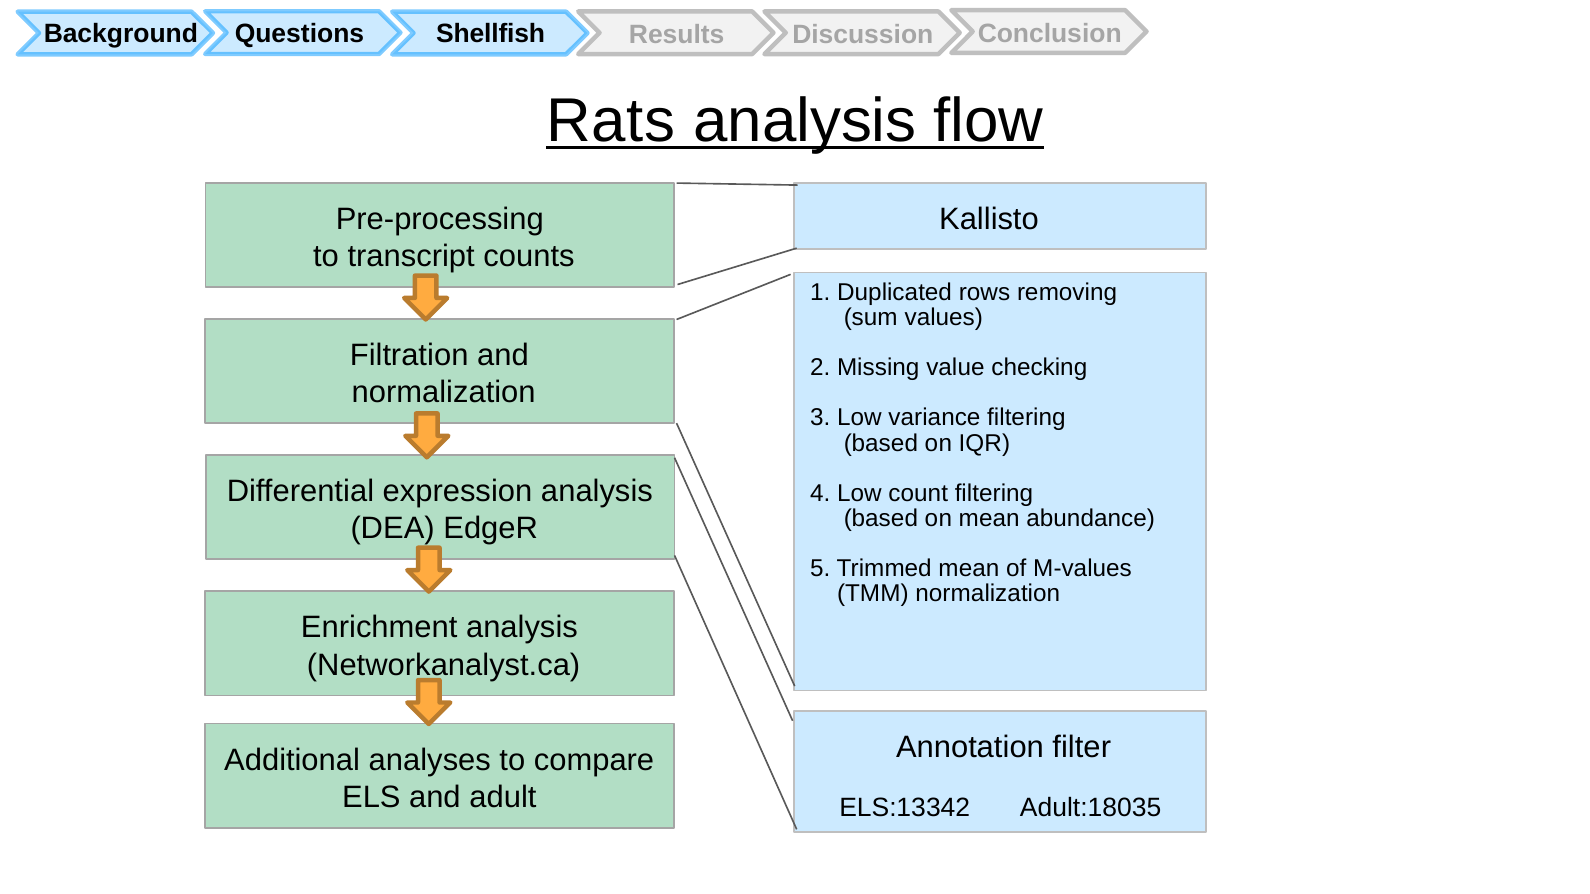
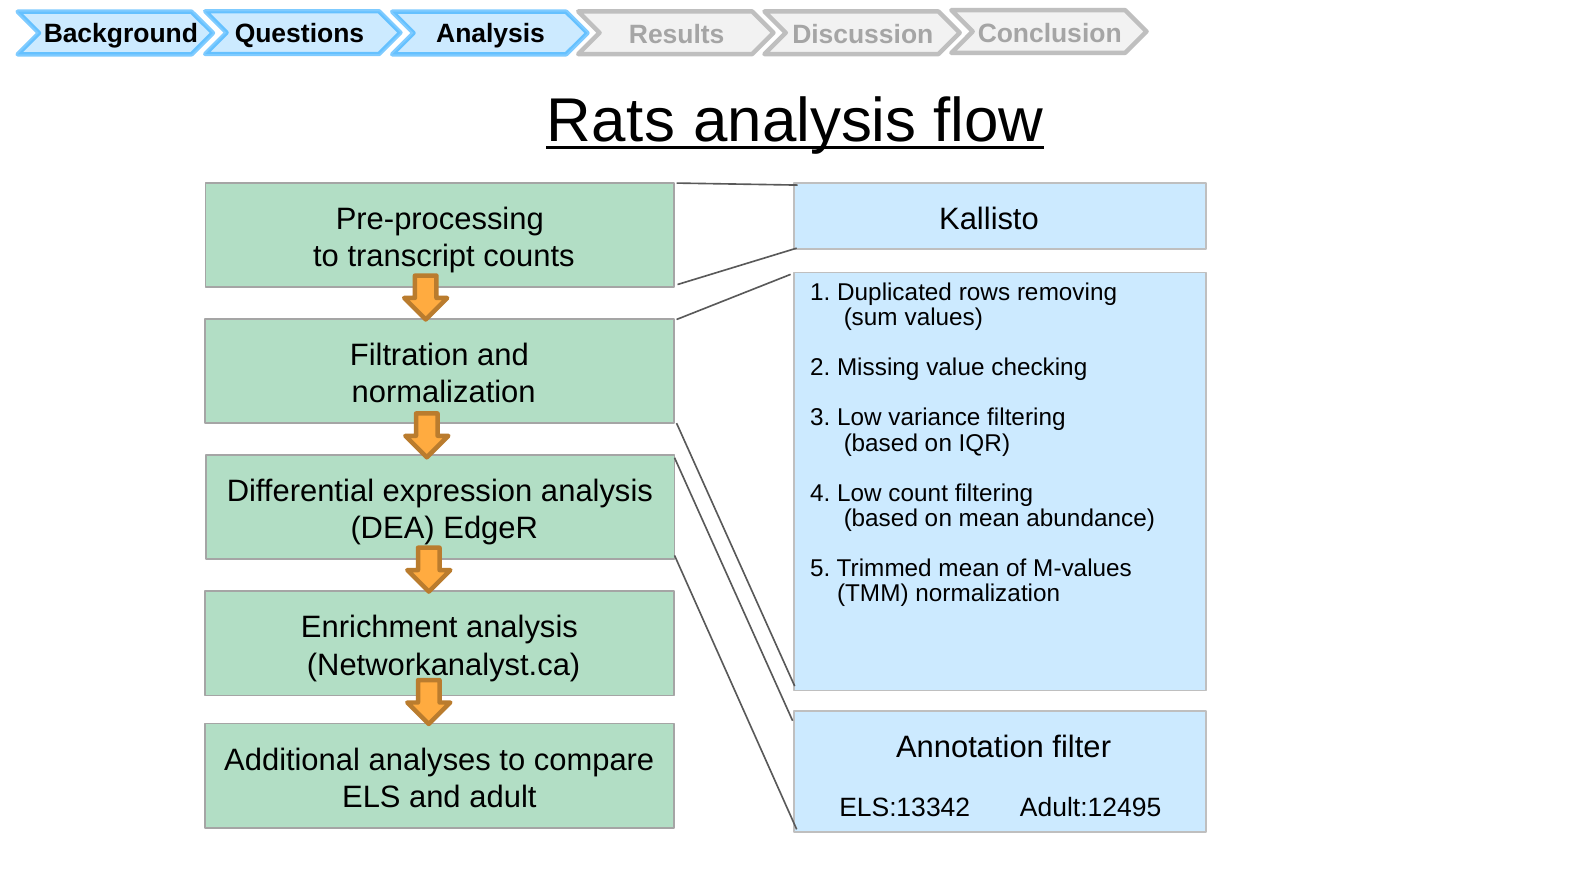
Questions Shellfish: Shellfish -> Analysis (491, 34)
Adult:18035: Adult:18035 -> Adult:12495 (1091, 808)
